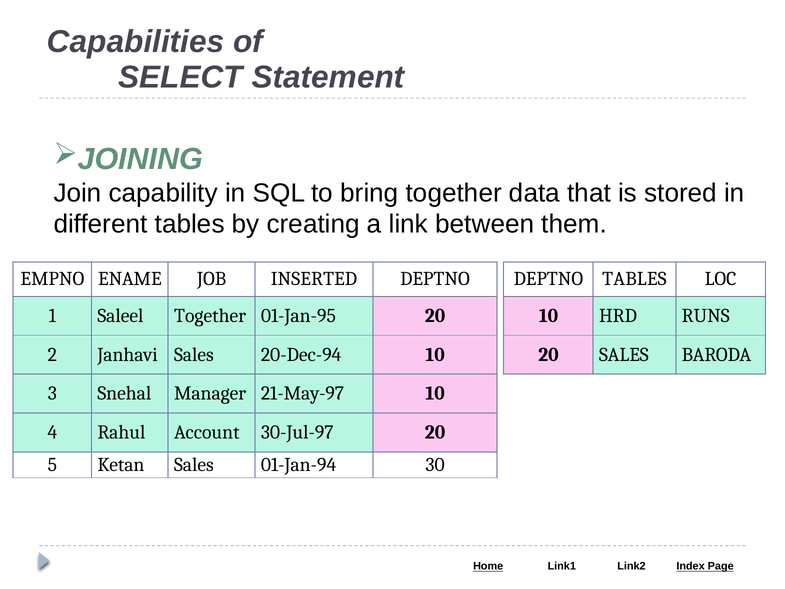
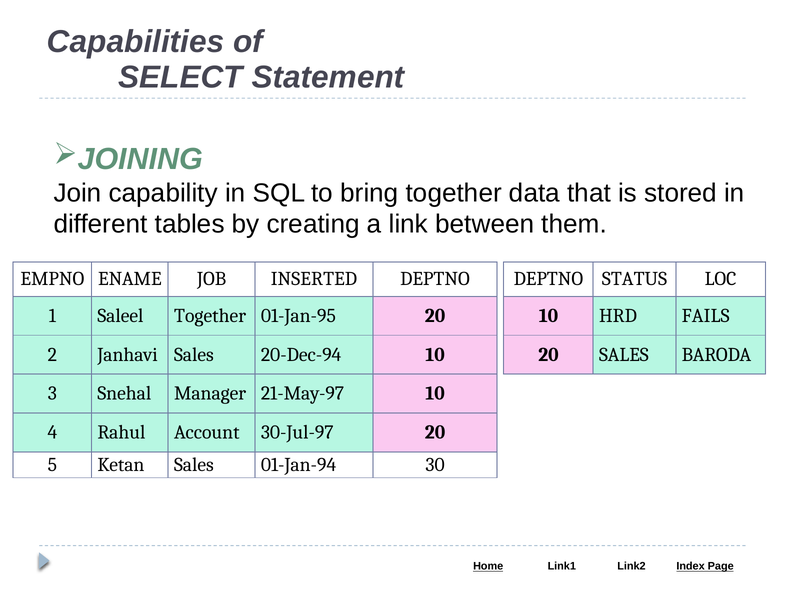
DEPTNO TABLES: TABLES -> STATUS (634, 279)
RUNS: RUNS -> FAILS (706, 316)
